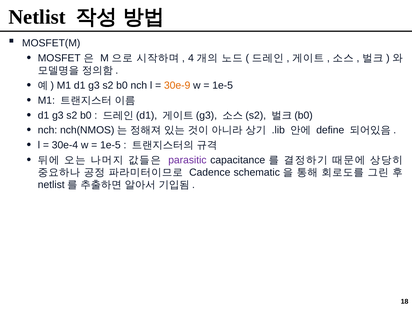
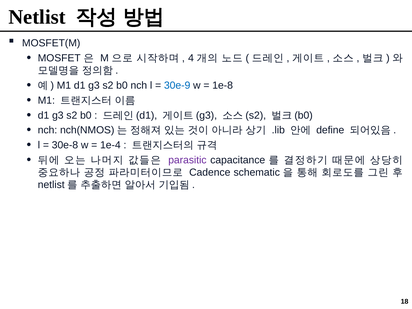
30e-9 colour: orange -> blue (177, 85)
1e-5: 1e-5 -> 1e-8 (223, 85)
30e-4: 30e-4 -> 30e-8 (65, 145)
1e-5: 1e-5 -> 1e-4 (110, 145)
